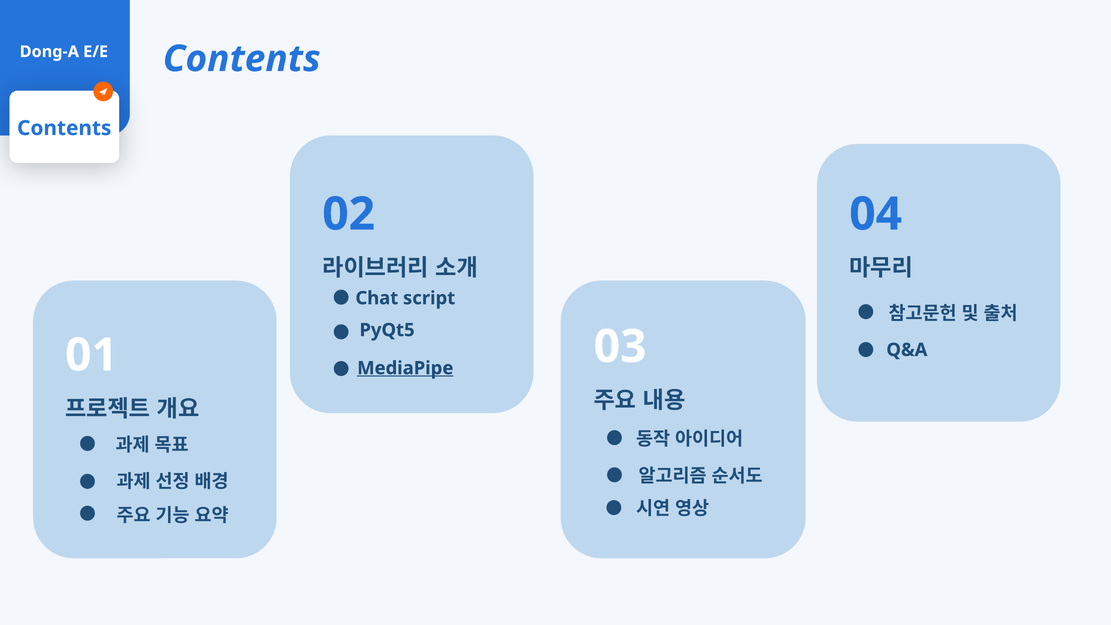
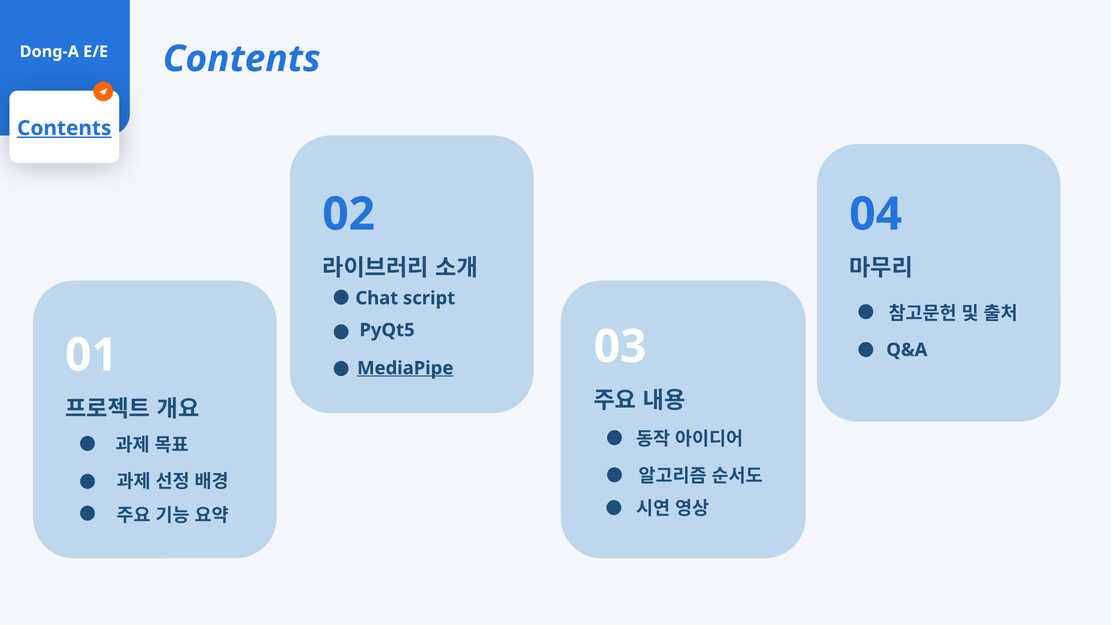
Contents underline: none -> present (64, 128)
